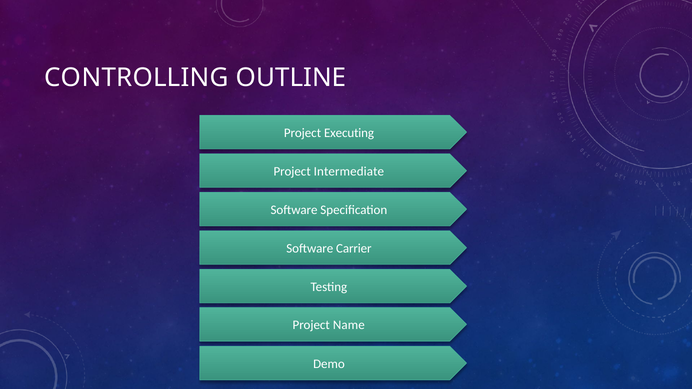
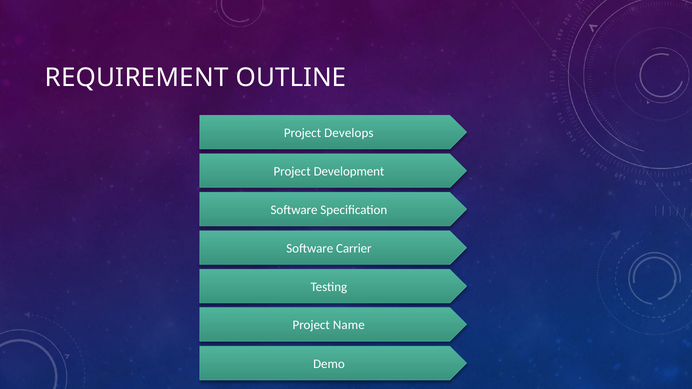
CONTROLLING: CONTROLLING -> REQUIREMENT (137, 78)
Executing: Executing -> Develops (349, 133)
Intermediate: Intermediate -> Development (349, 172)
